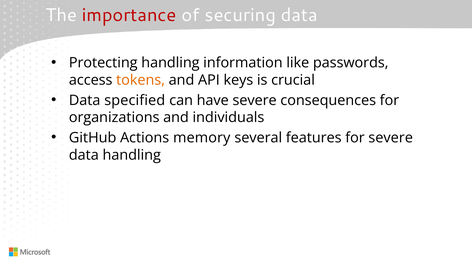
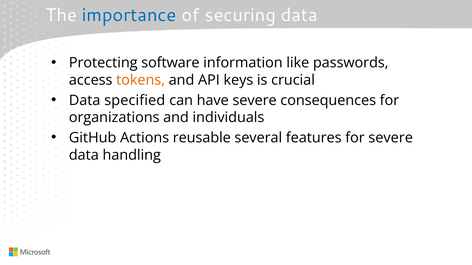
importance colour: red -> blue (129, 15)
Protecting handling: handling -> software (170, 63)
memory: memory -> reusable (202, 138)
